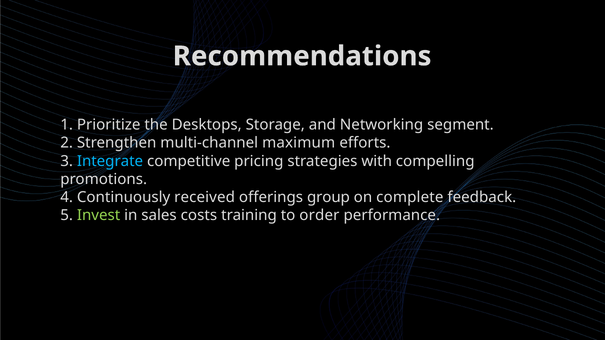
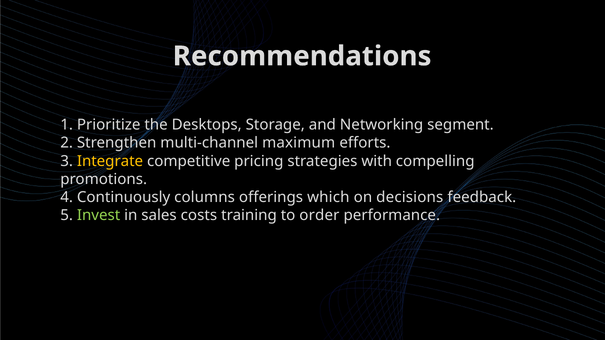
Integrate colour: light blue -> yellow (110, 161)
received: received -> columns (205, 198)
group: group -> which (328, 198)
complete: complete -> decisions (410, 198)
